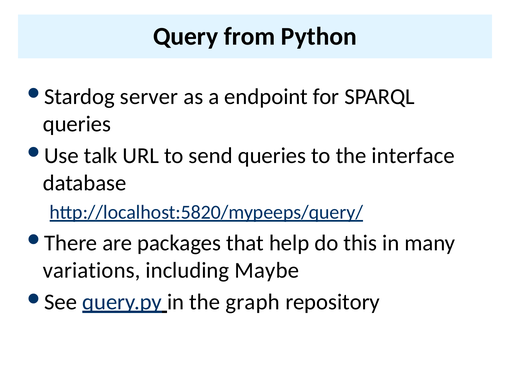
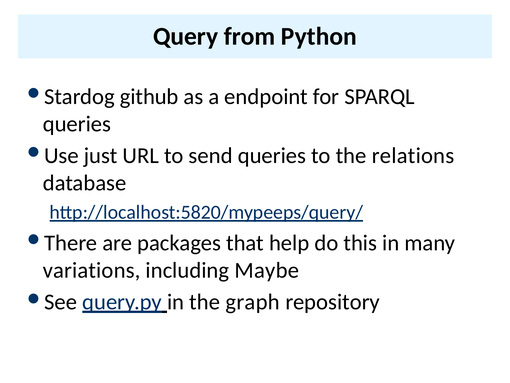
server: server -> github (149, 97)
talk: talk -> just (101, 155)
interface: interface -> relations (413, 155)
